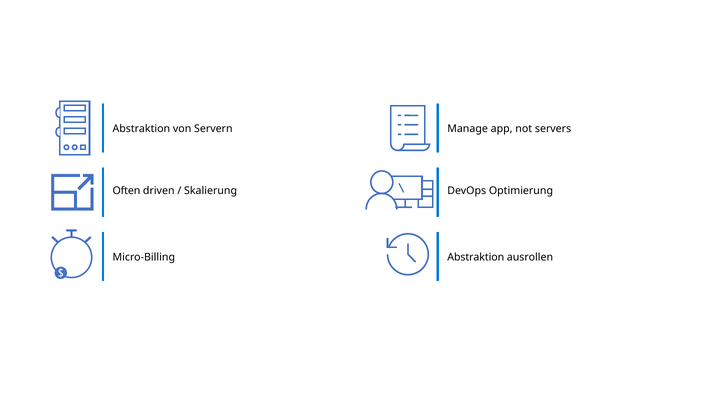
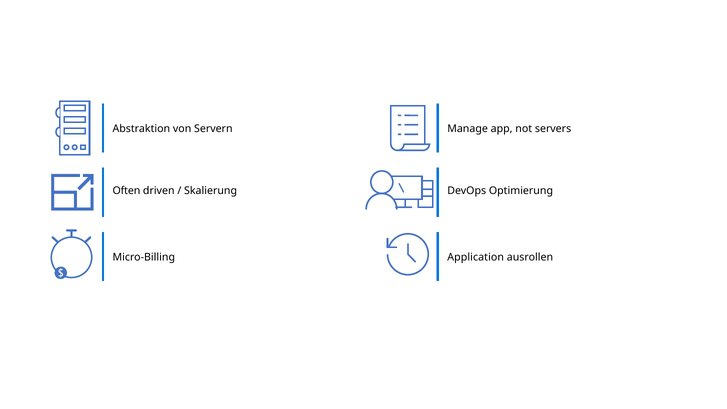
Abstraktion: Abstraktion -> Application (476, 257)
